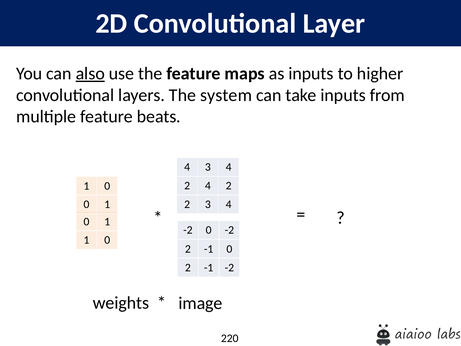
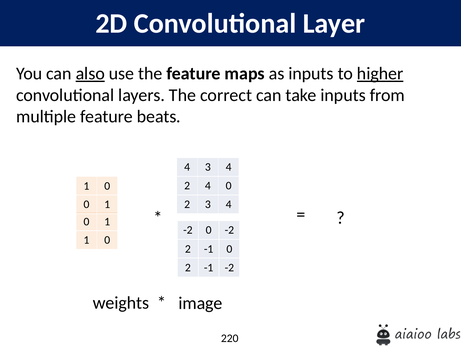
higher underline: none -> present (380, 74)
system: system -> correct (226, 95)
2 4 2: 2 -> 0 (229, 186)
